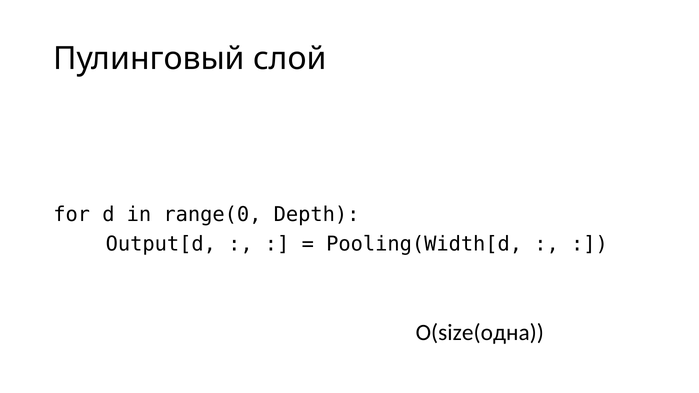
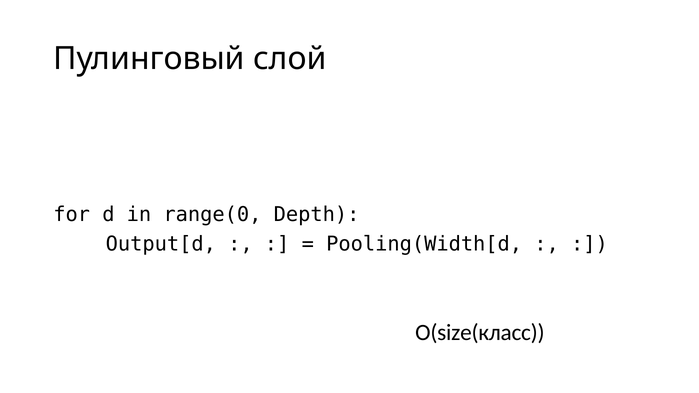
O(size(одна: O(size(одна -> O(size(класс (480, 333)
